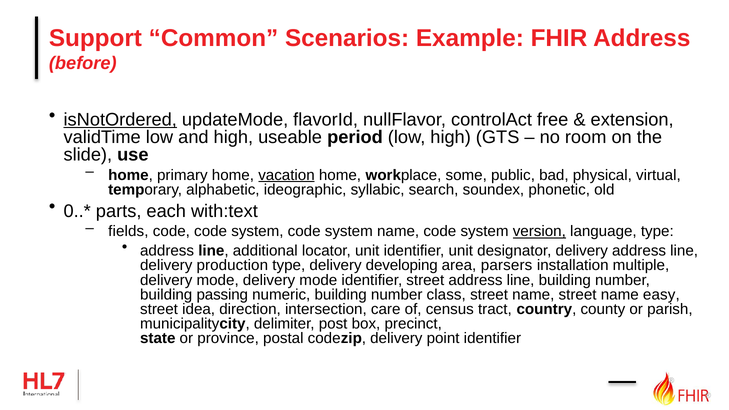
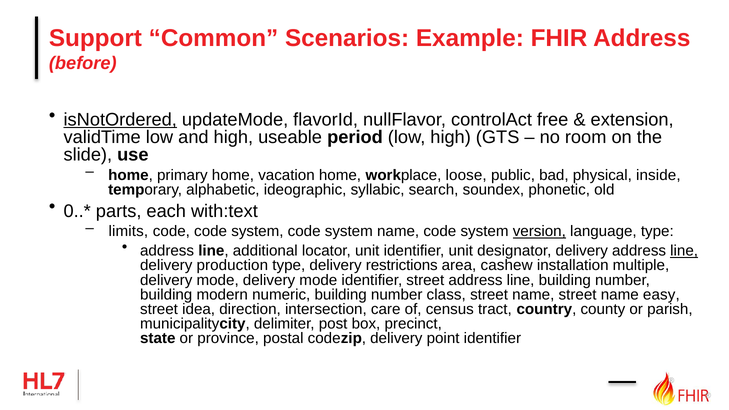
vacation underline: present -> none (286, 175)
some: some -> loose (466, 175)
virtual: virtual -> inside (658, 175)
fields: fields -> limits (128, 232)
line underline: none -> present (684, 251)
developing: developing -> restrictions (402, 266)
parsers: parsers -> cashew (507, 266)
passing: passing -> modern (222, 295)
